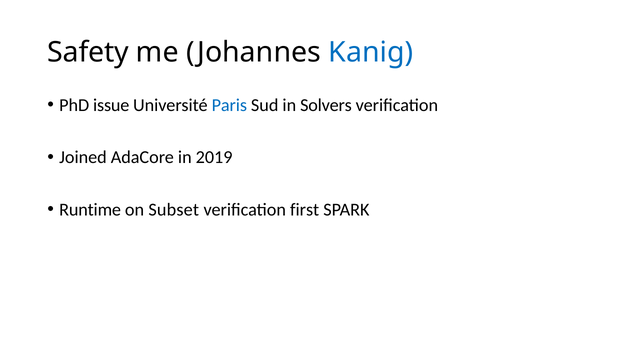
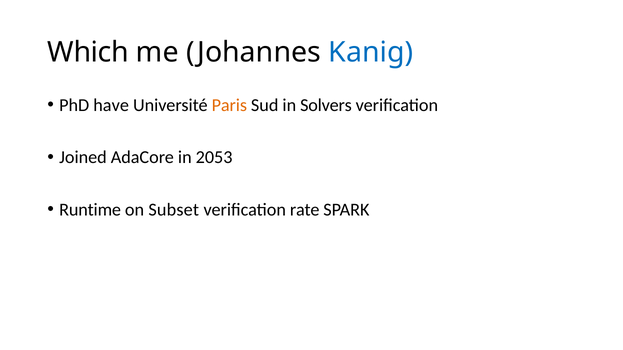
Safety: Safety -> Which (88, 52)
issue: issue -> have (111, 105)
Paris colour: blue -> orange (229, 105)
2019: 2019 -> 2053 (214, 158)
first: first -> rate (305, 210)
